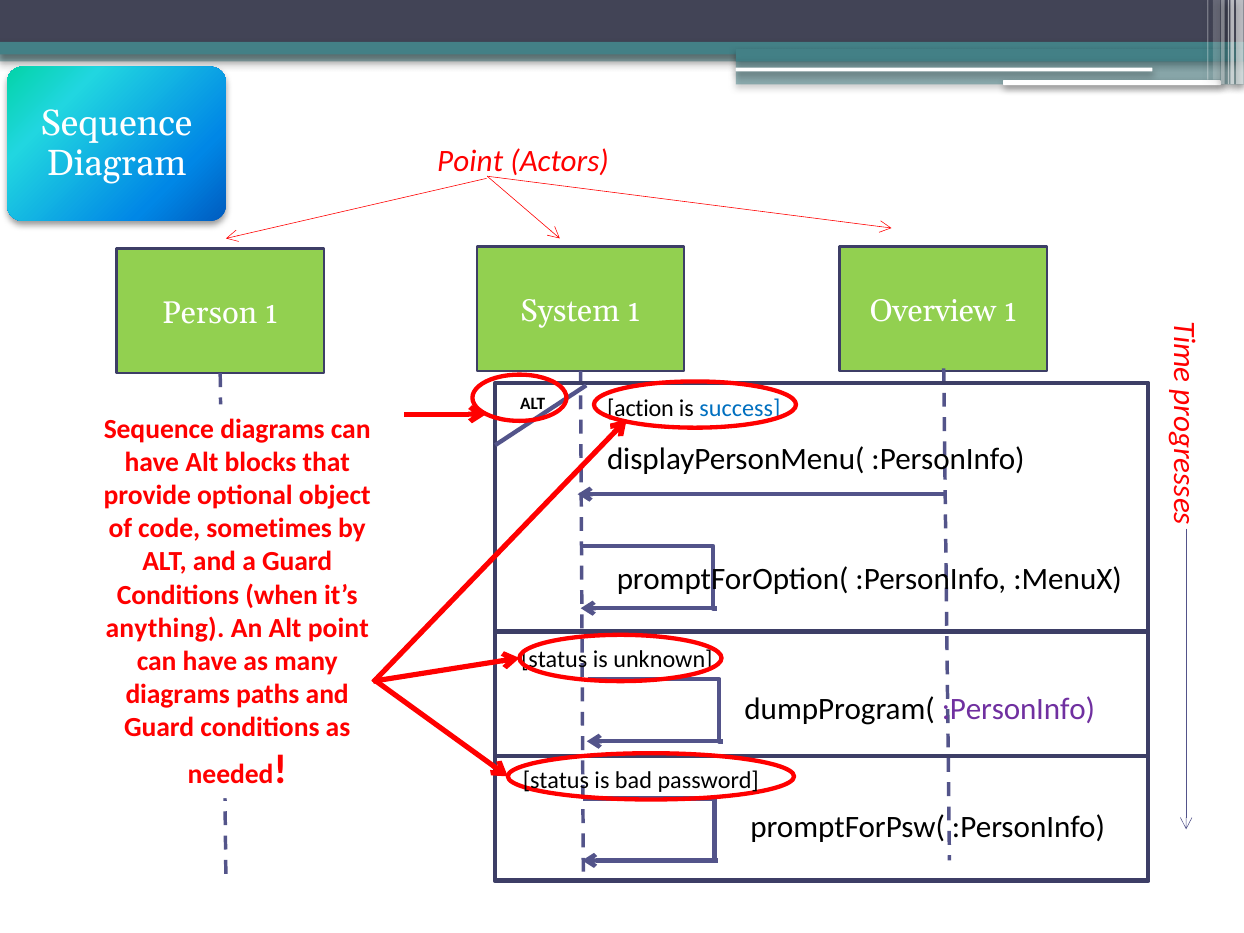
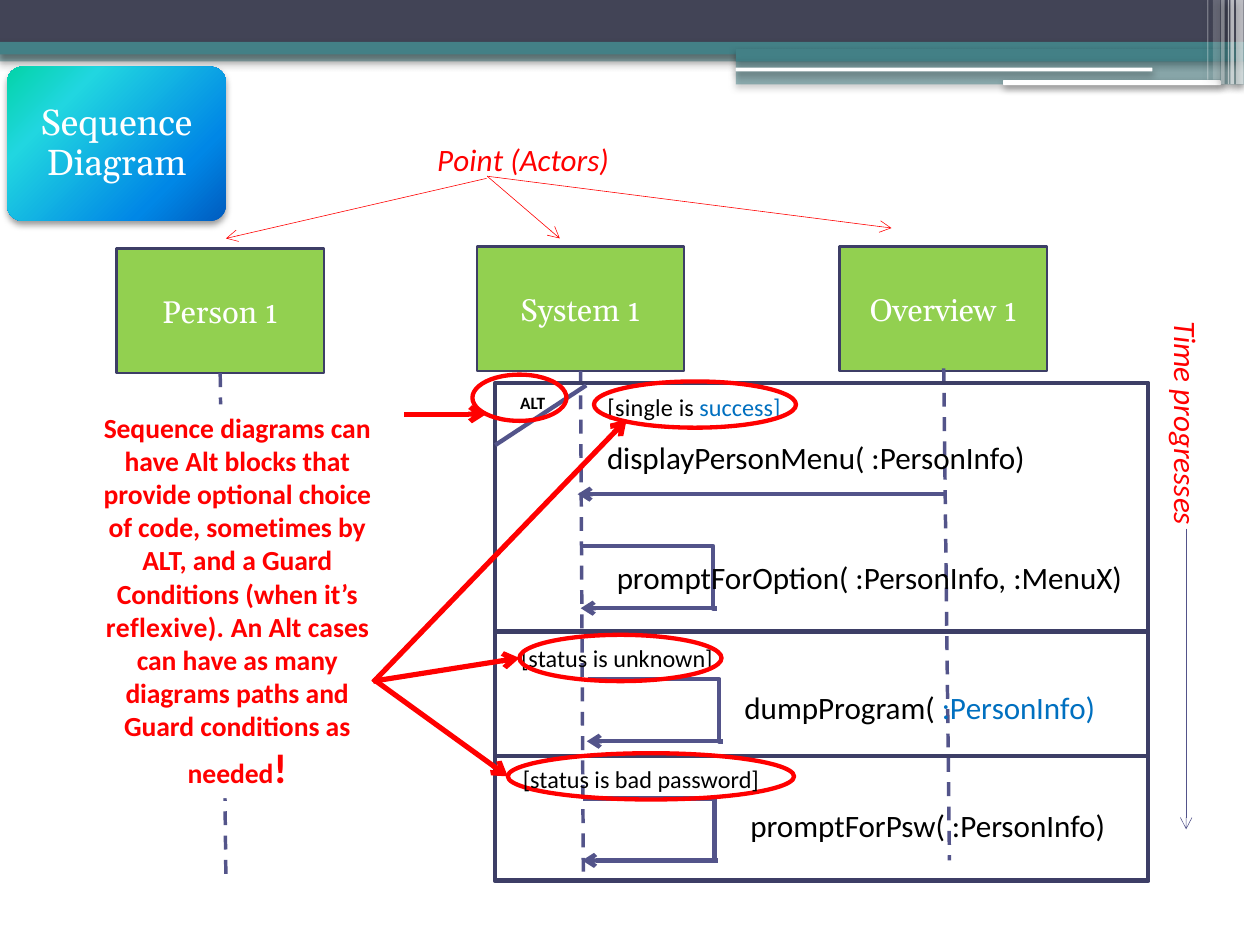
action: action -> single (640, 409)
object: object -> choice (335, 495)
anything: anything -> reflexive (165, 628)
Alt point: point -> cases (338, 628)
:PersonInfo colour: purple -> blue (1018, 709)
